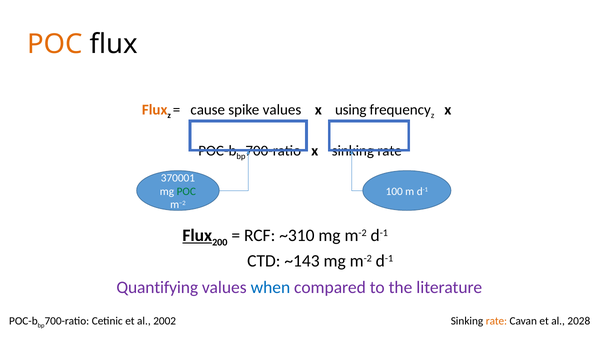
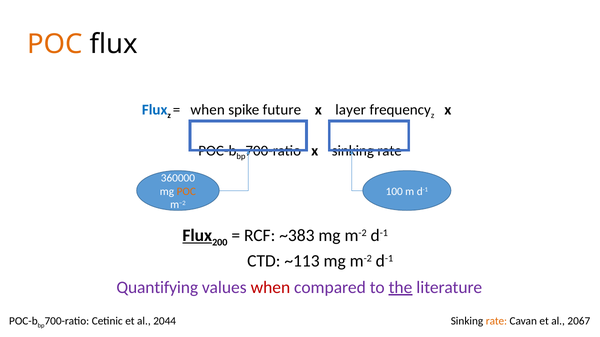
Flux colour: orange -> blue (155, 110)
cause: cause -> when (208, 110)
spike values: values -> future (282, 110)
using: using -> layer (351, 110)
370001: 370001 -> 360000 (178, 178)
POC colour: green -> orange (186, 192)
~310: ~310 -> ~383 (297, 236)
~143: ~143 -> ~113 (302, 261)
when colour: blue -> red (270, 288)
the underline: none -> present (400, 288)
2002: 2002 -> 2044 (165, 322)
2028: 2028 -> 2067 (579, 322)
